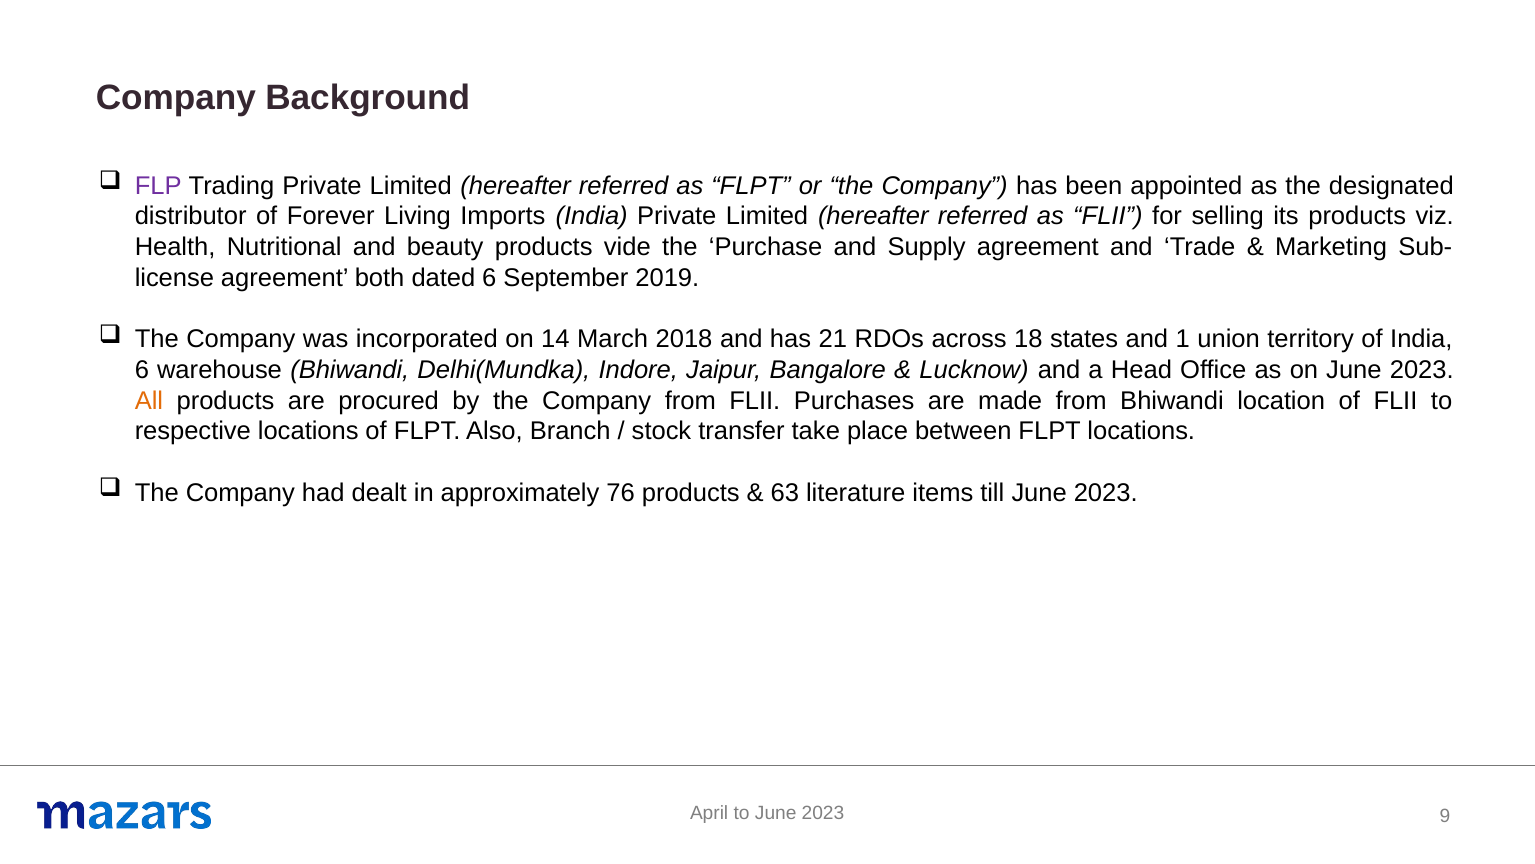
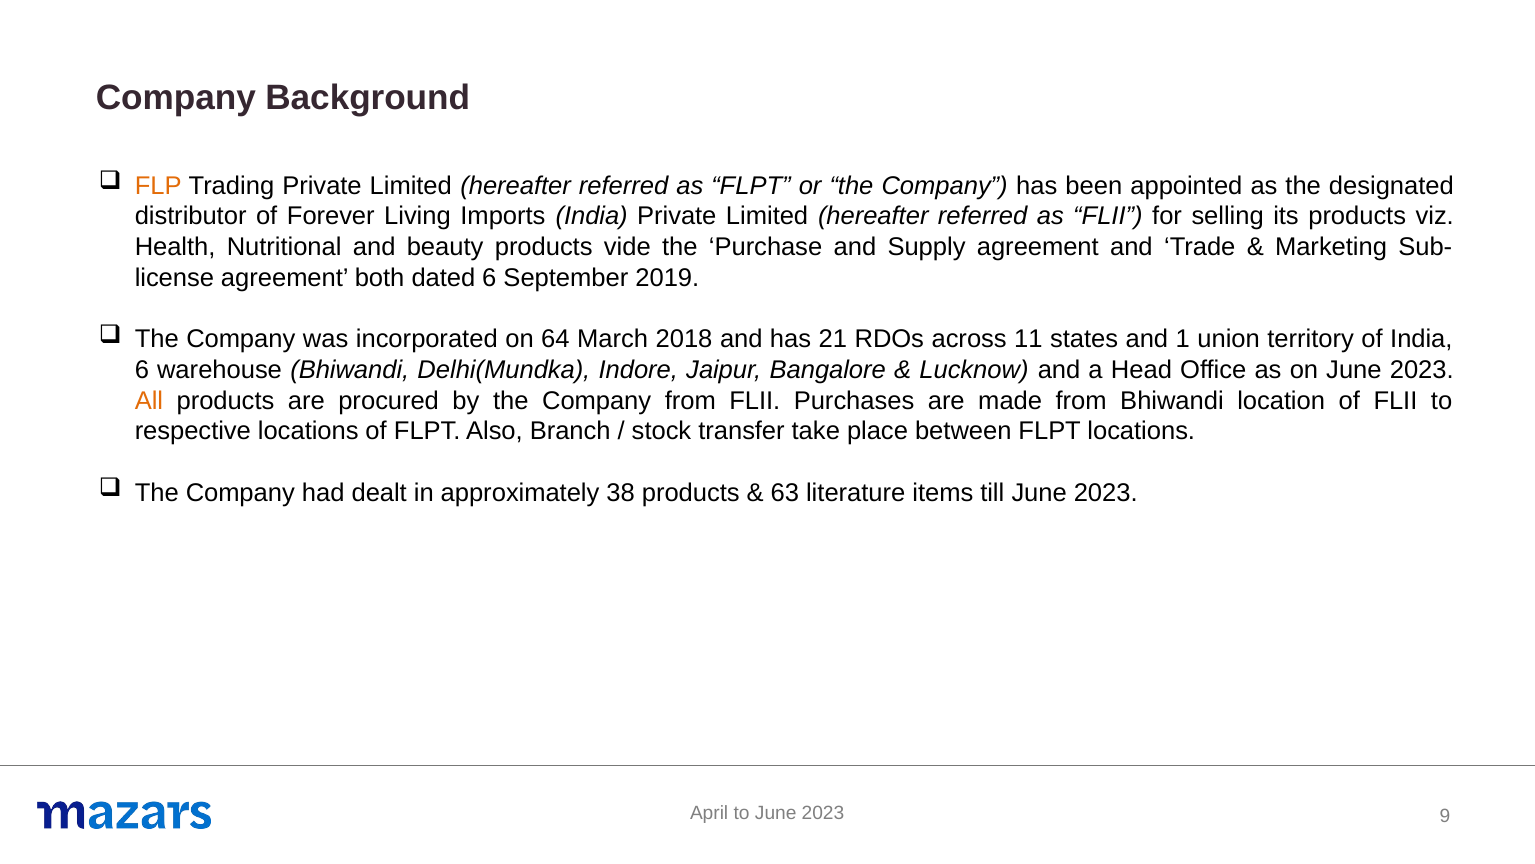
FLP colour: purple -> orange (158, 186)
14: 14 -> 64 (555, 339)
18: 18 -> 11 (1028, 339)
76: 76 -> 38 (621, 492)
